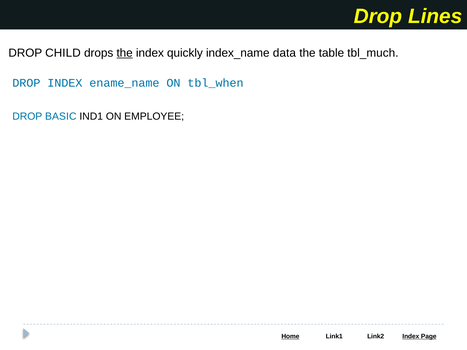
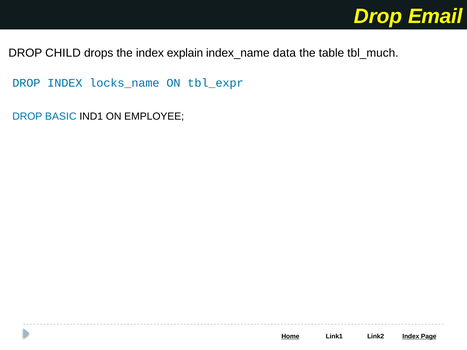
Lines: Lines -> Email (435, 16)
the underline: present -> none (125, 53)
quickly: quickly -> explain (185, 53)
ename_name: ename_name -> locks_name (124, 83)
tbl_when: tbl_when -> tbl_expr (216, 83)
